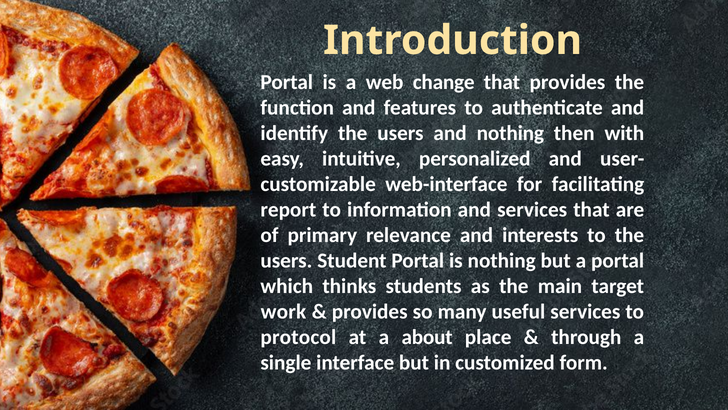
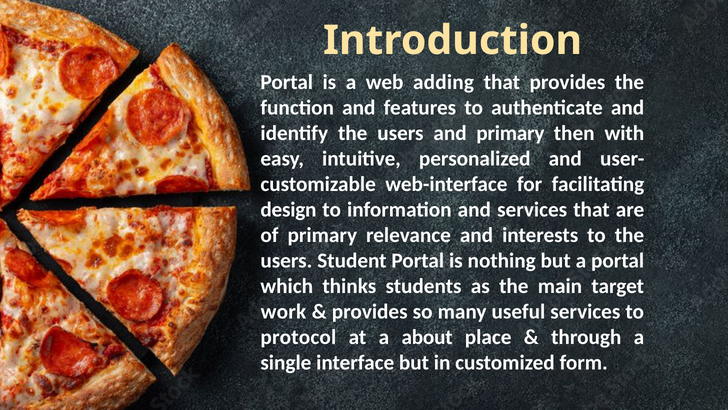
change: change -> adding (444, 82)
and nothing: nothing -> primary (510, 133)
report: report -> design (288, 209)
